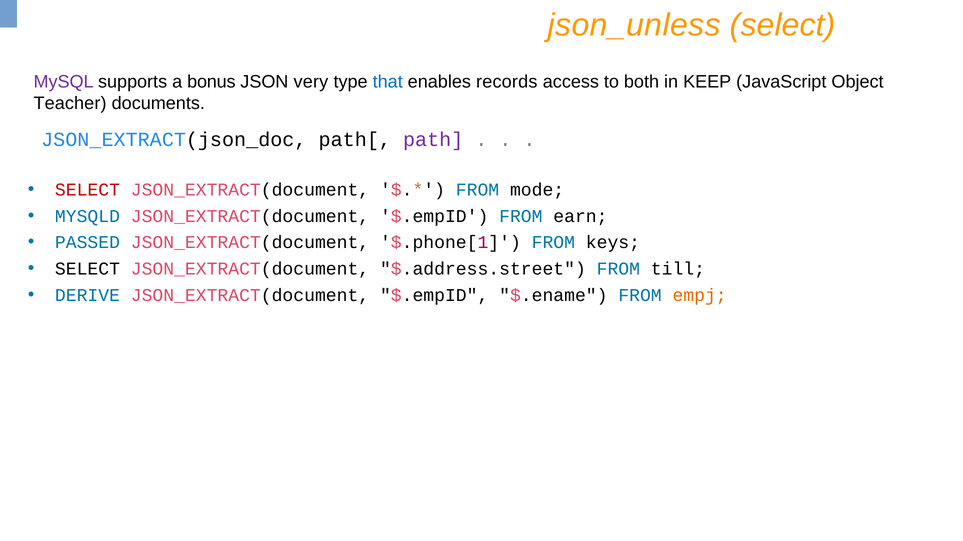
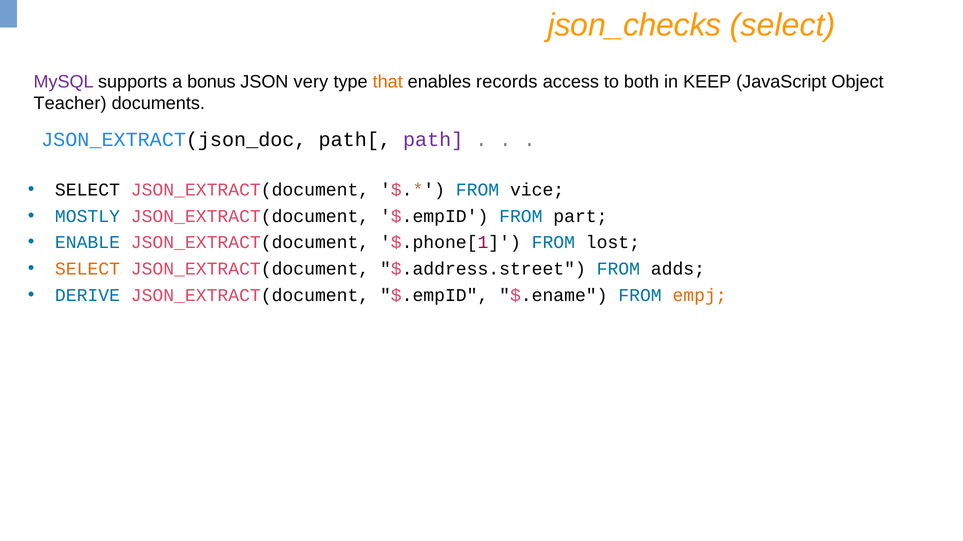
json_unless: json_unless -> json_checks (635, 25)
that colour: blue -> orange (388, 82)
SELECT colour: red -> black (87, 190)
mode: mode -> vice (537, 190)
MYSQLD: MYSQLD -> MOSTLY (87, 216)
earn: earn -> part (580, 216)
PASSED: PASSED -> ENABLE (87, 243)
keys: keys -> lost (613, 243)
SELECT colour: black -> orange (87, 269)
till: till -> adds (678, 269)
